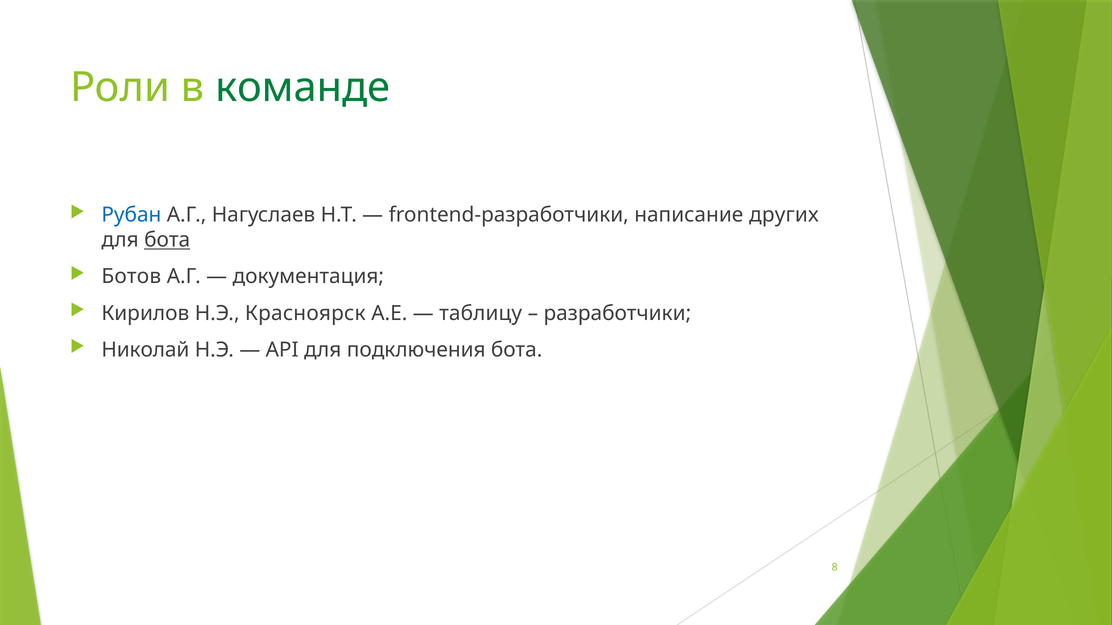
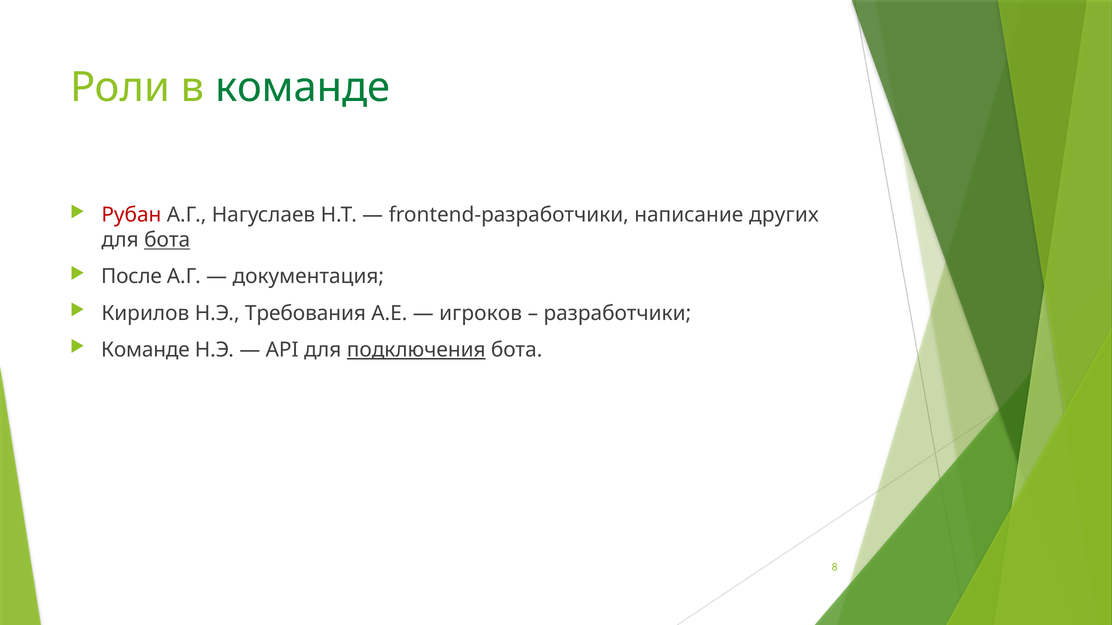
Рубан colour: blue -> red (131, 215)
Ботов: Ботов -> После (131, 277)
Красноярск: Красноярск -> Требования (305, 313)
таблицу: таблицу -> игроков (481, 313)
Николай: Николай -> Команде (145, 350)
подключения underline: none -> present (416, 350)
